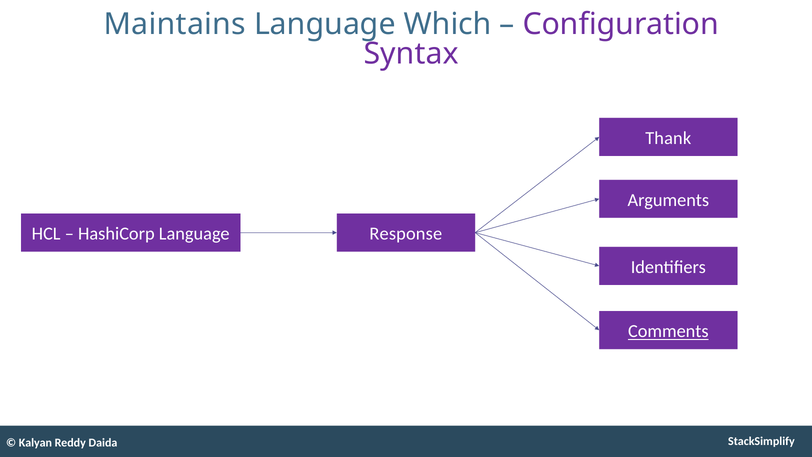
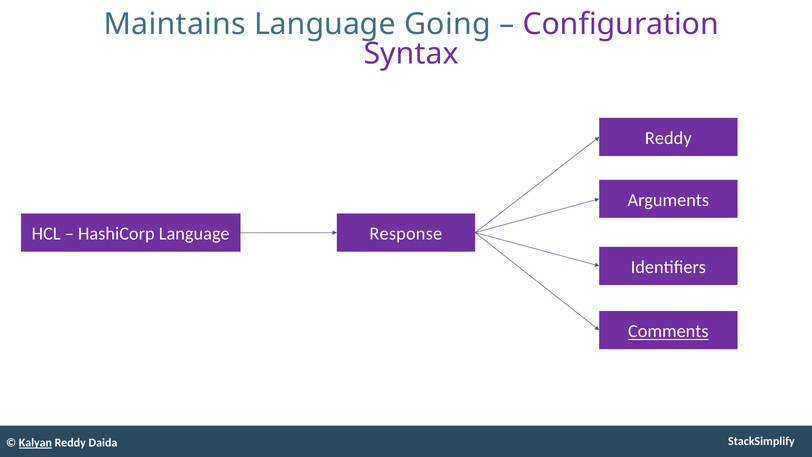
Which: Which -> Going (447, 24)
Thank: Thank -> Reddy (668, 138)
Kalyan underline: none -> present (35, 443)
